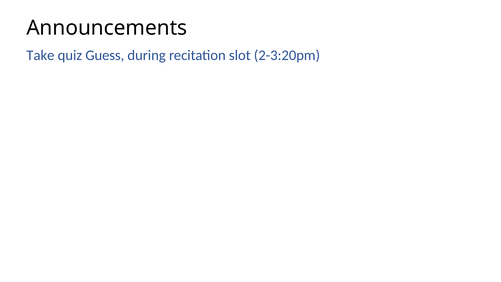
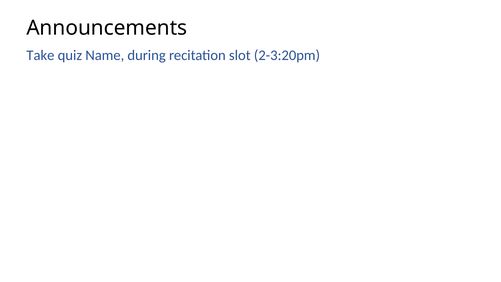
Guess: Guess -> Name (105, 55)
